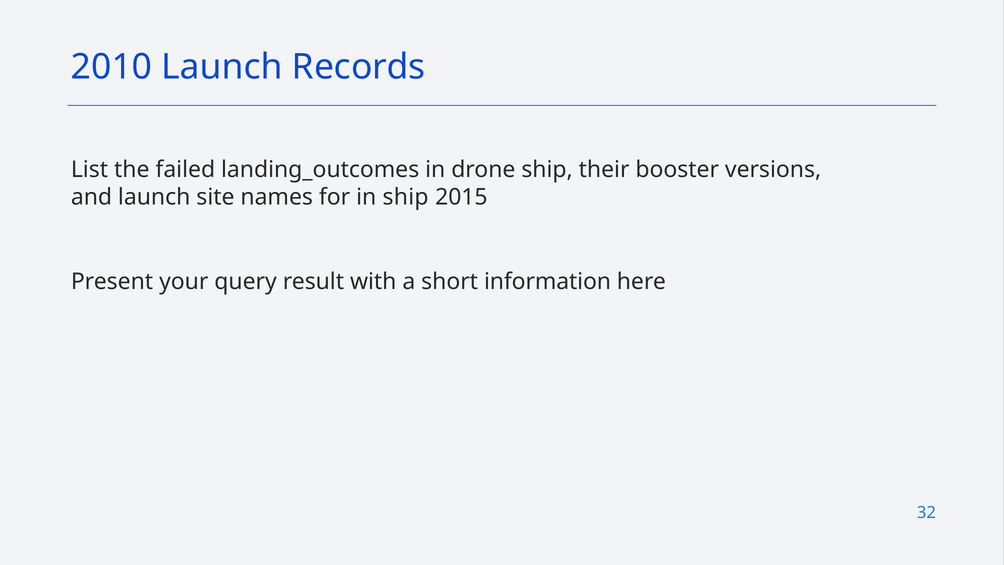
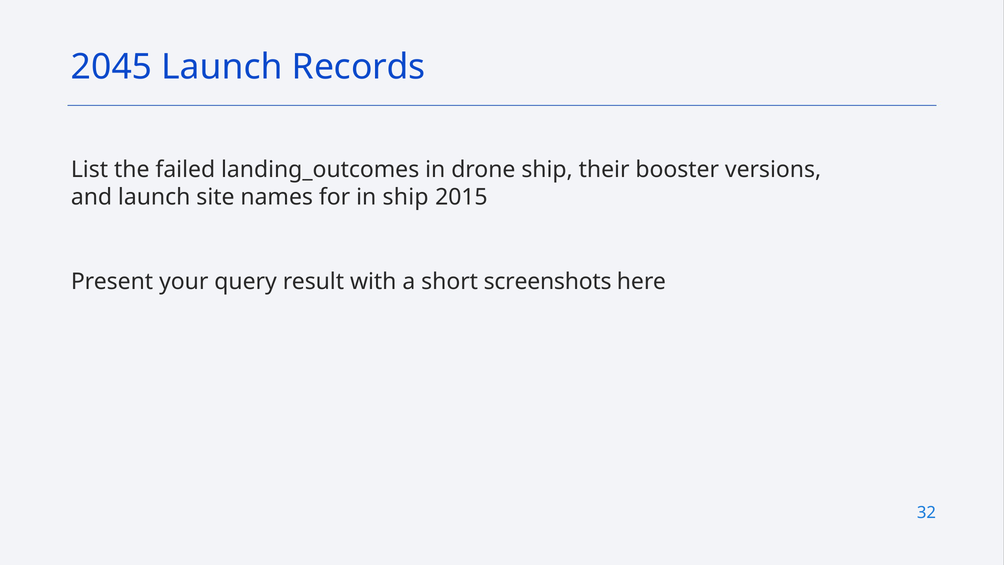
2010: 2010 -> 2045 (112, 67)
information: information -> screenshots (548, 281)
